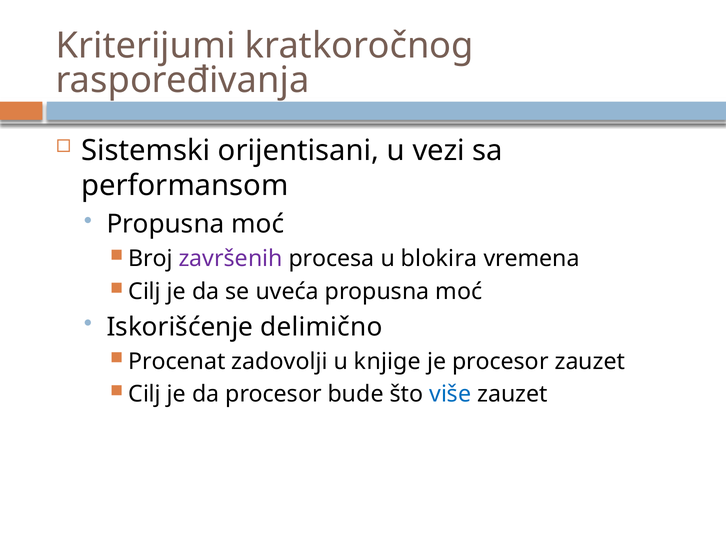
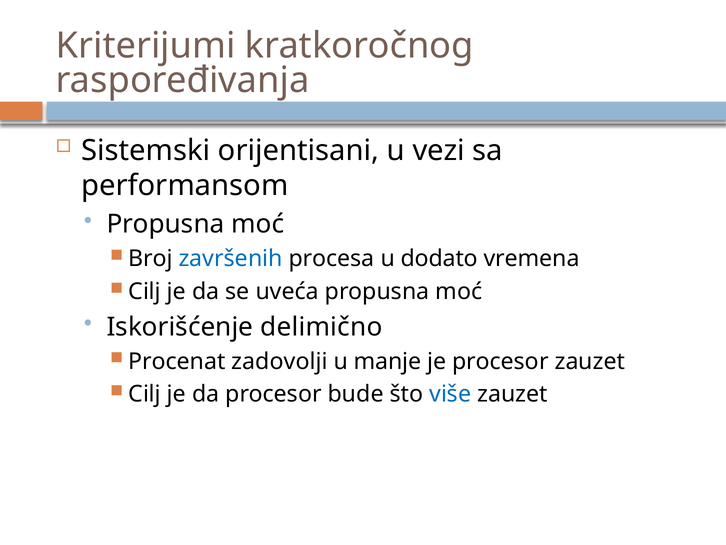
završenih colour: purple -> blue (231, 258)
blokira: blokira -> dodato (439, 258)
knjige: knjige -> manje (388, 361)
